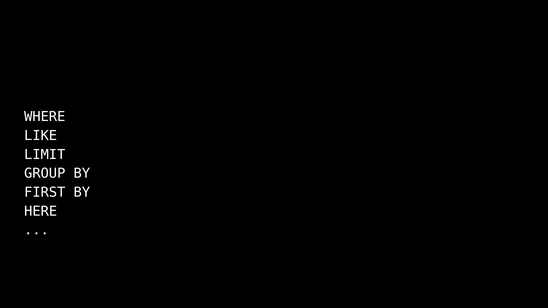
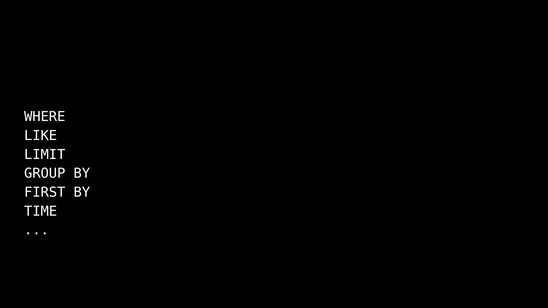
HERE: HERE -> TIME (41, 211)
